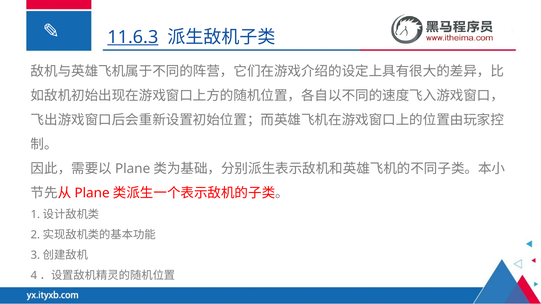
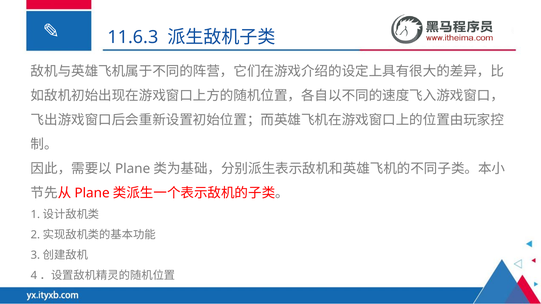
11.6.3 underline: present -> none (133, 37)
